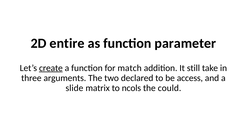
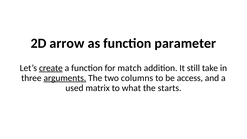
entire: entire -> arrow (67, 43)
arguments underline: none -> present (65, 78)
declared: declared -> columns (137, 78)
slide: slide -> used (74, 88)
ncols: ncols -> what (131, 88)
could: could -> starts (170, 88)
